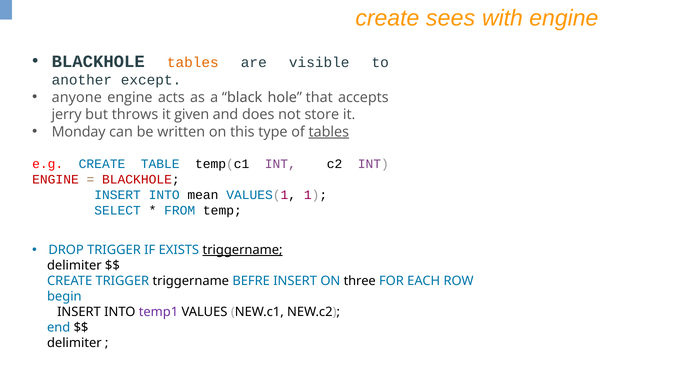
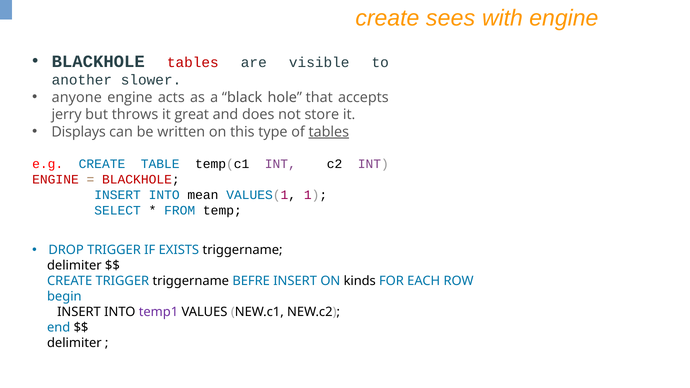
tables colour: orange -> red (193, 62)
except: except -> slower (151, 80)
given: given -> great (192, 115)
Monday: Monday -> Displays (79, 132)
triggername underline: present -> none (243, 250)
three: three -> kinds (360, 281)
